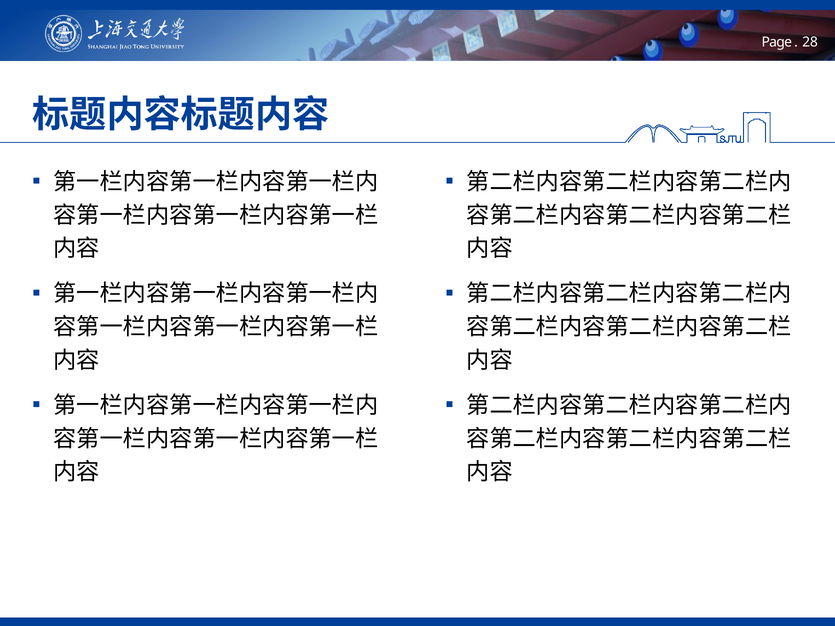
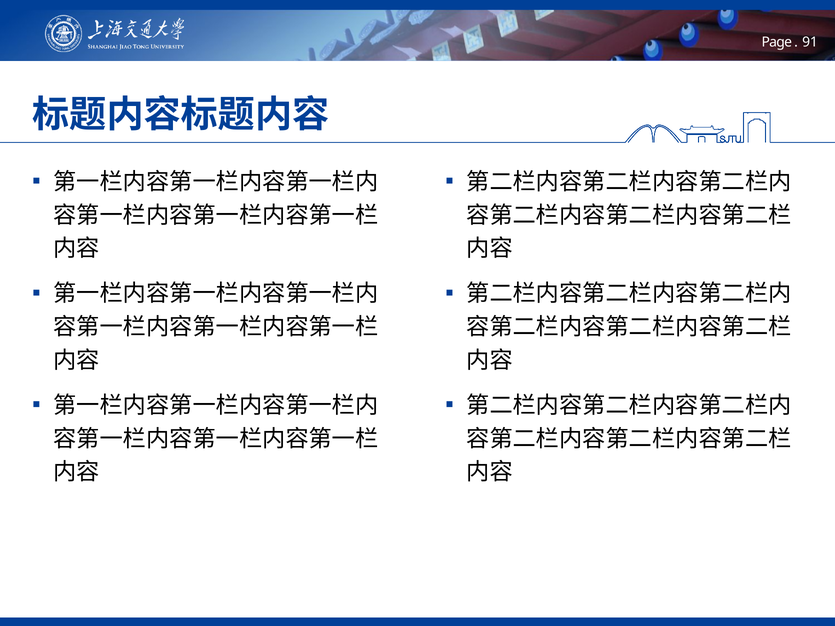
28: 28 -> 91 (810, 42)
